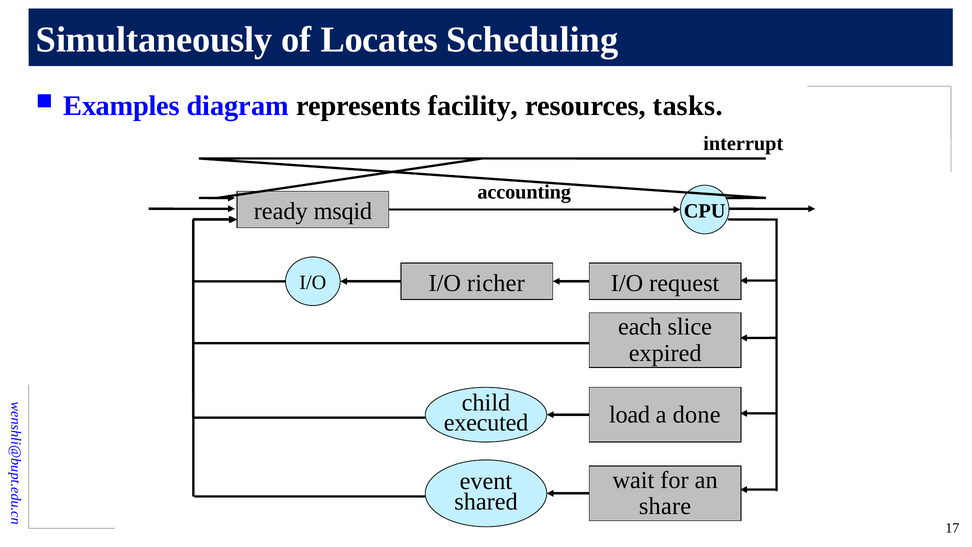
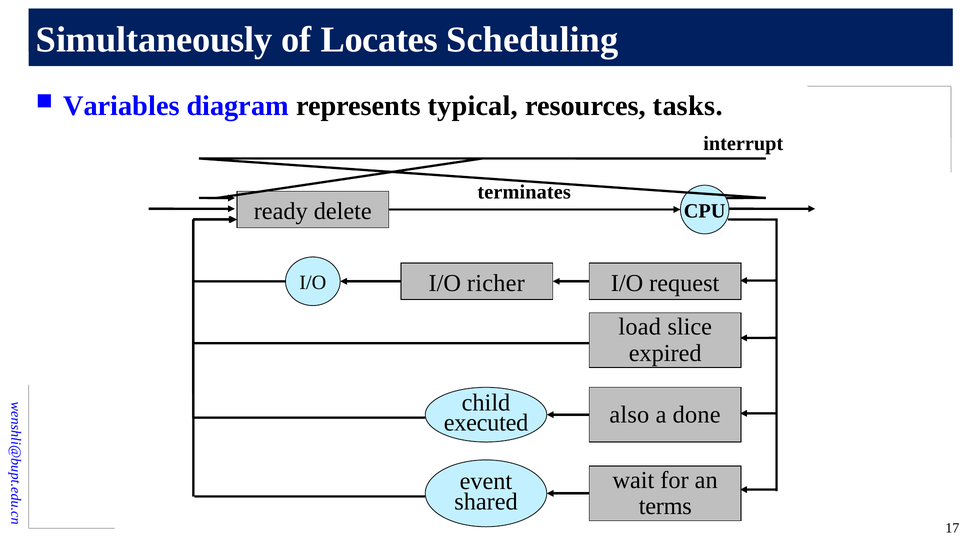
Examples: Examples -> Variables (121, 106)
facility: facility -> typical (473, 106)
accounting: accounting -> terminates (524, 192)
msqid: msqid -> delete (343, 211)
each: each -> load (640, 327)
load: load -> also (629, 414)
share: share -> terms (665, 506)
